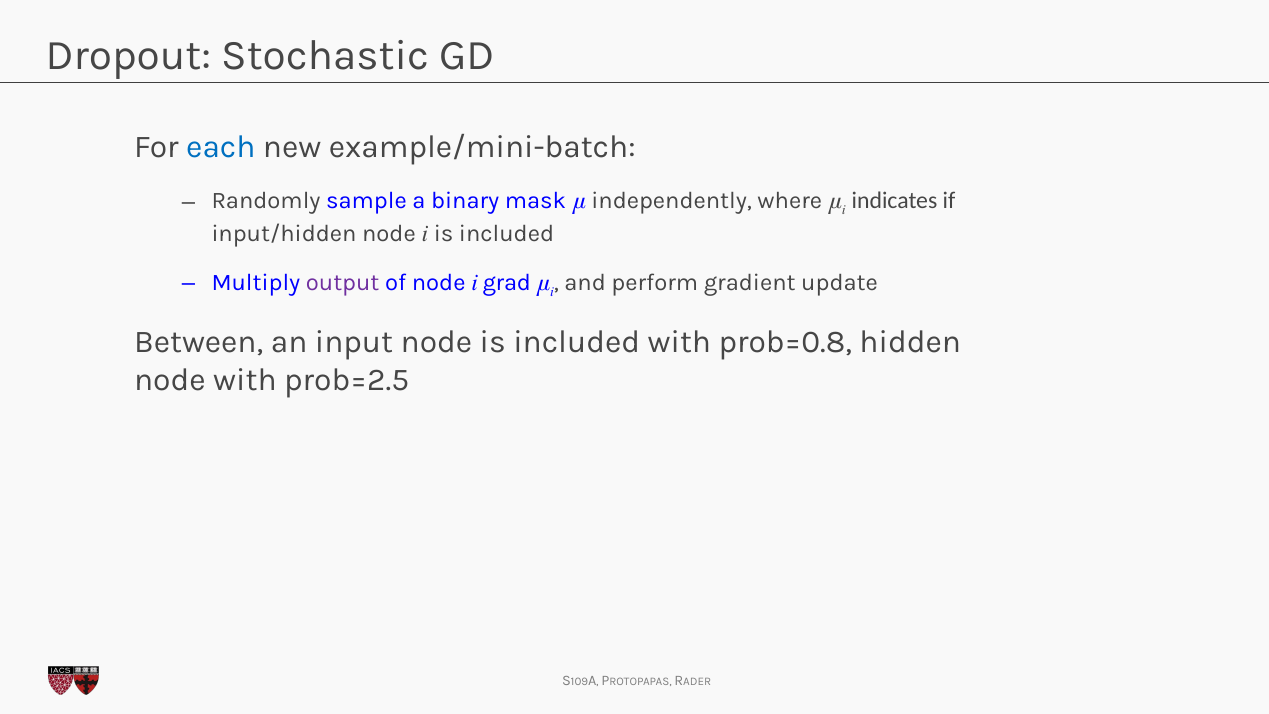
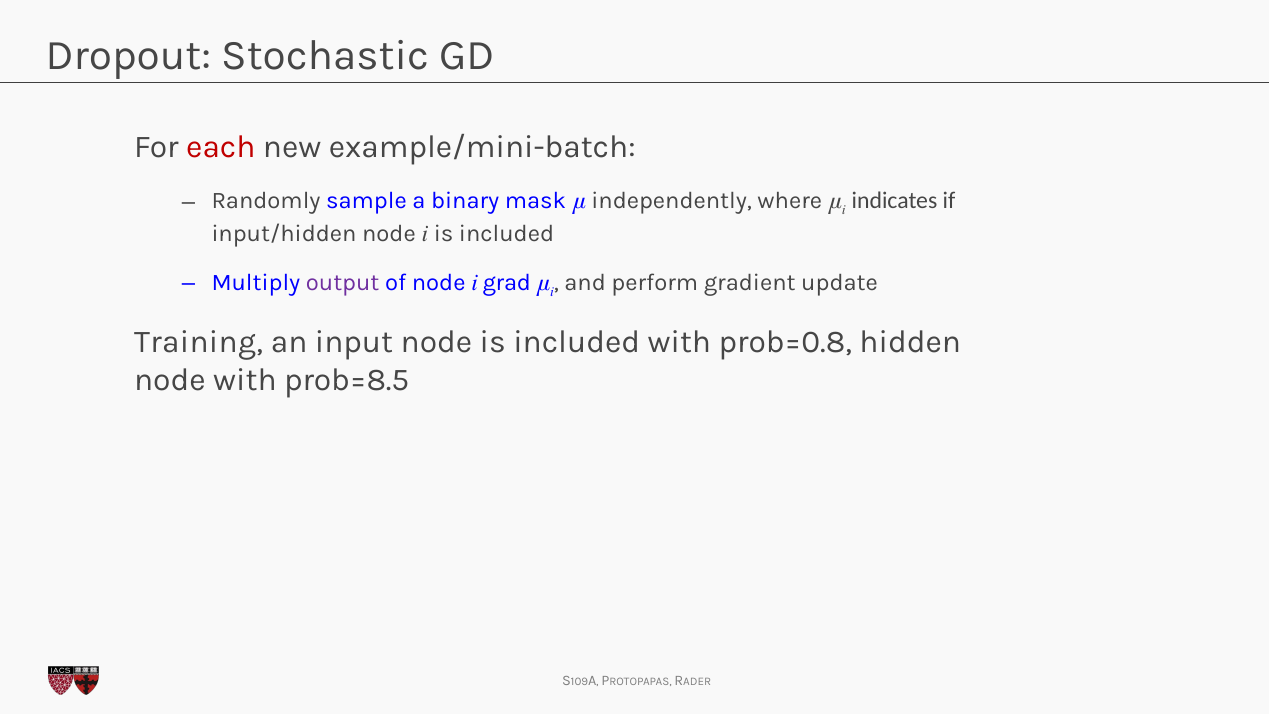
each colour: blue -> red (221, 147)
Between: Between -> Training (199, 342)
prob=2.5: prob=2.5 -> prob=8.5 (347, 380)
